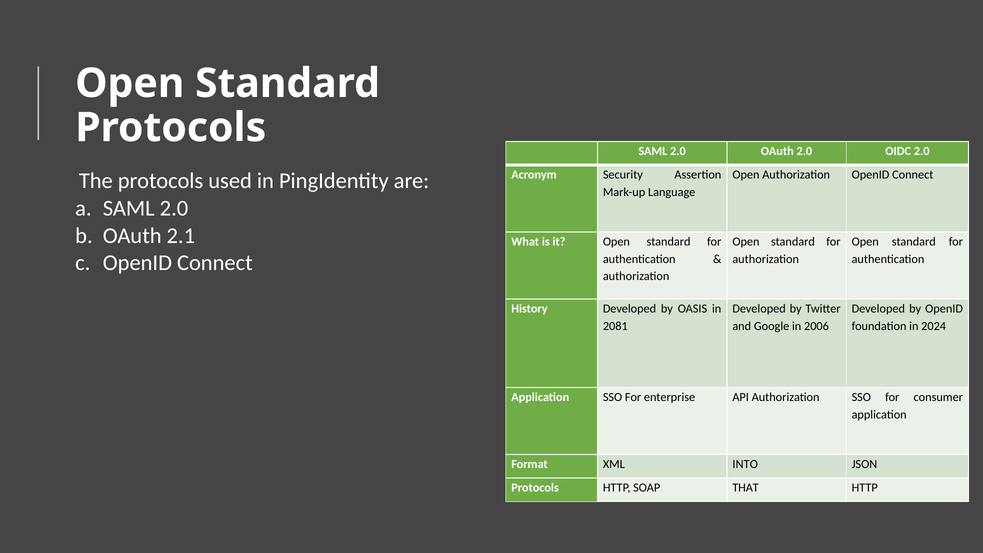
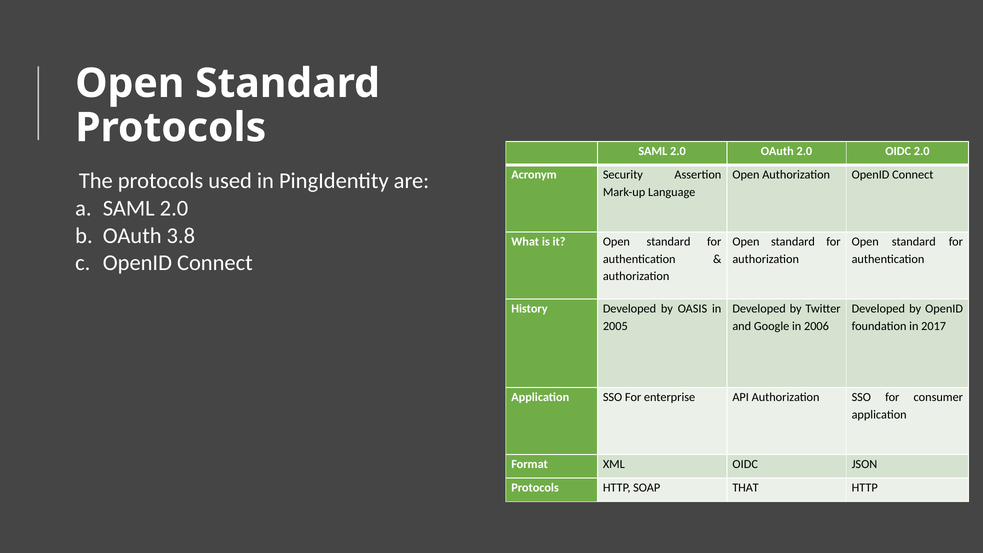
2.1: 2.1 -> 3.8 (181, 236)
2081: 2081 -> 2005 (615, 326)
2024: 2024 -> 2017 (934, 326)
XML INTO: INTO -> OIDC (745, 464)
